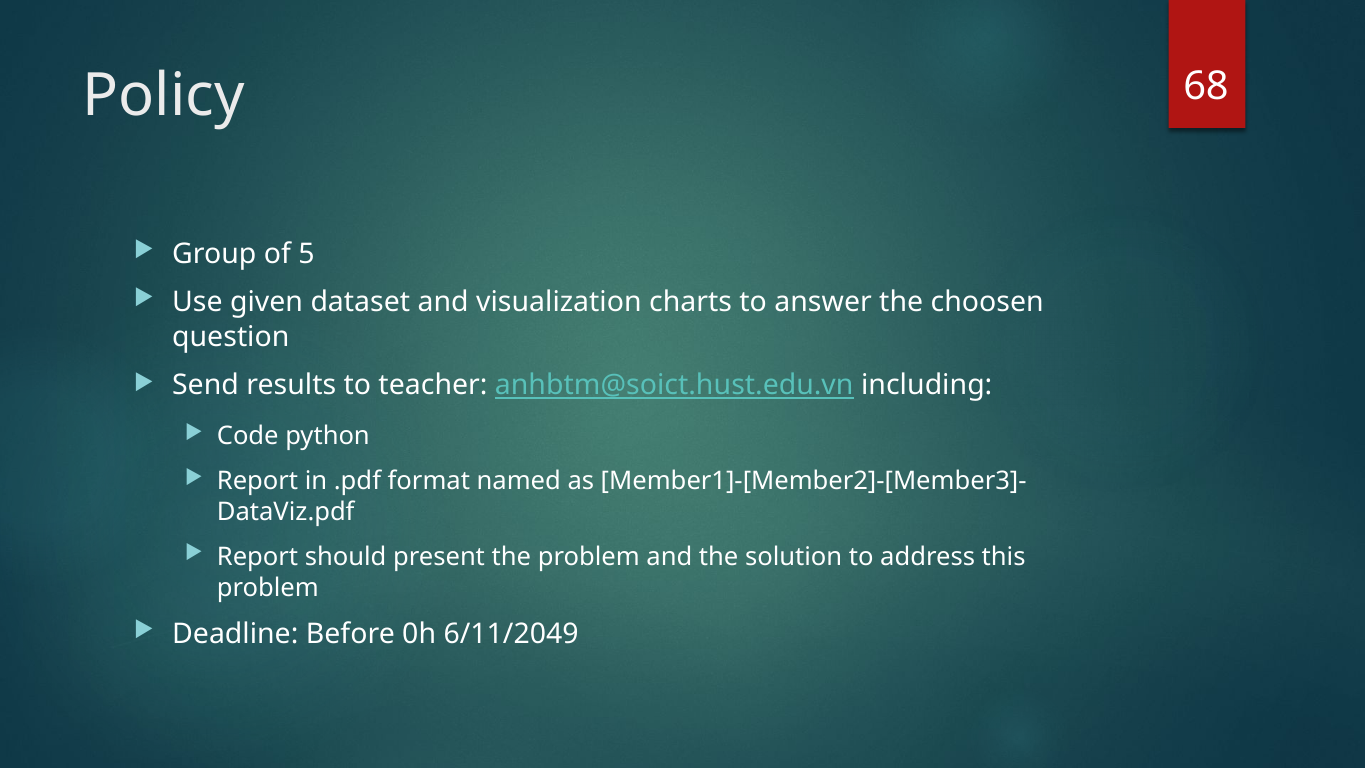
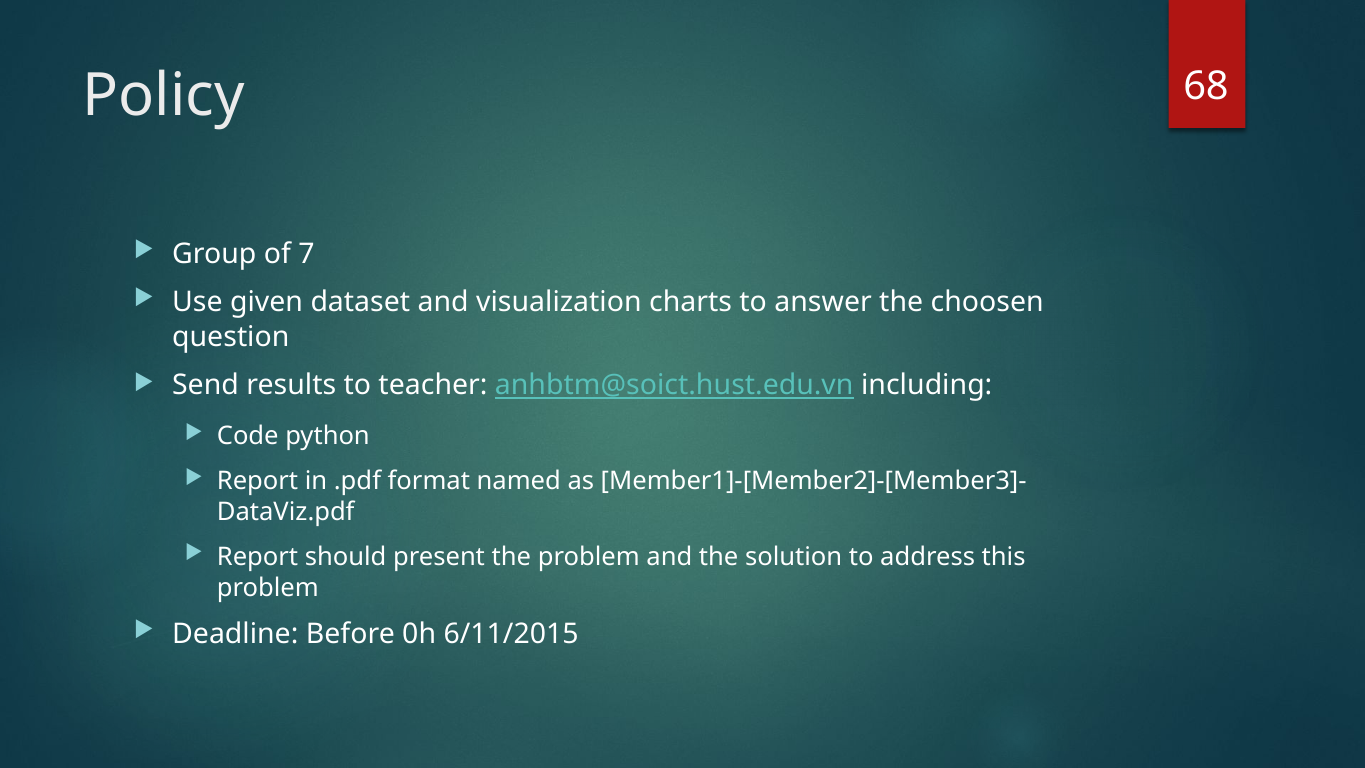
5: 5 -> 7 (306, 254)
6/11/2049: 6/11/2049 -> 6/11/2015 (511, 634)
